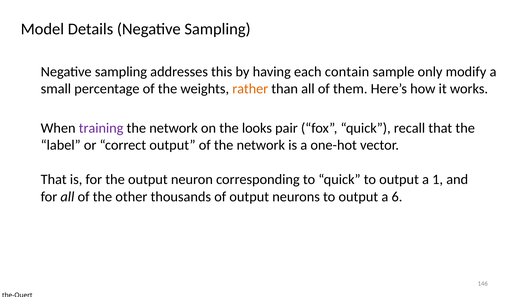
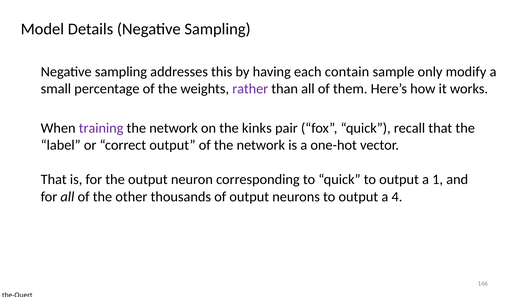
rather colour: orange -> purple (250, 89)
looks: looks -> kinks (257, 128)
6: 6 -> 4 (397, 197)
